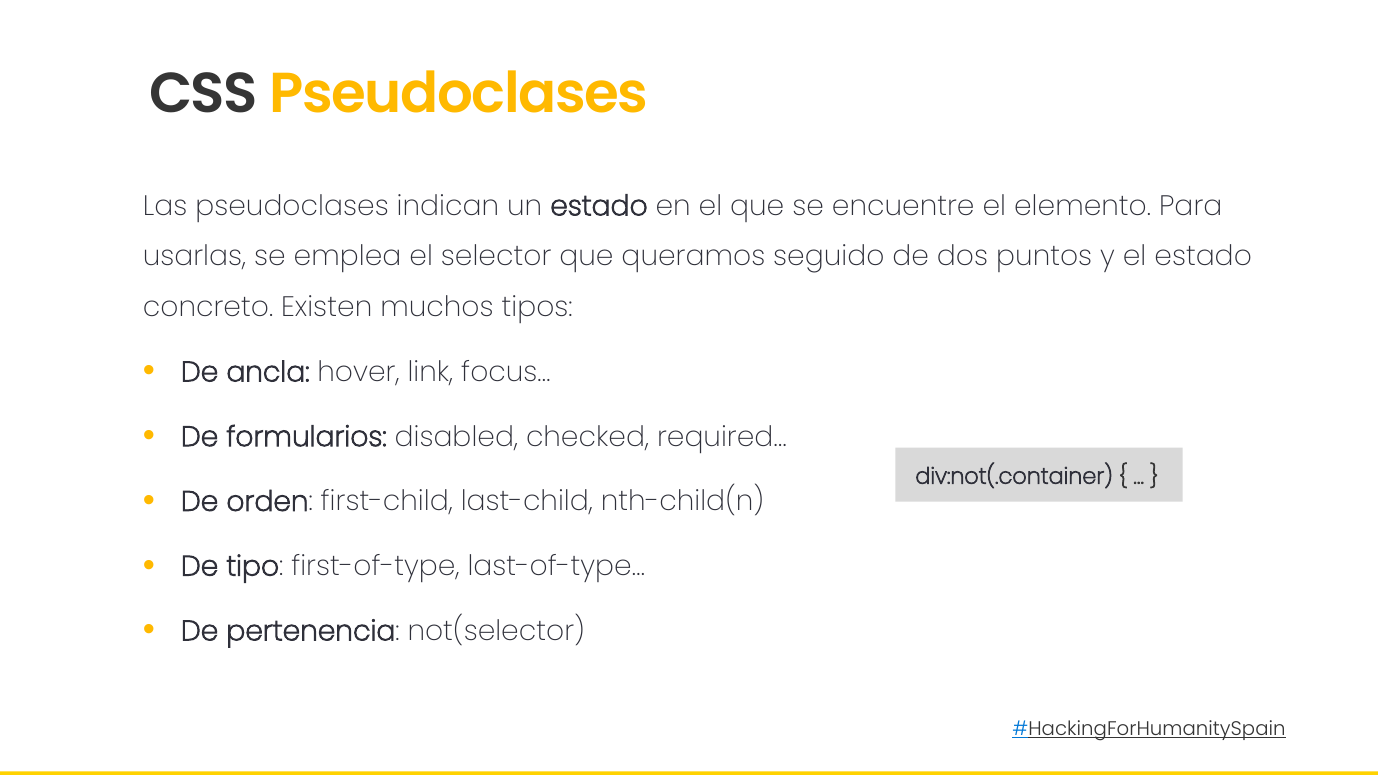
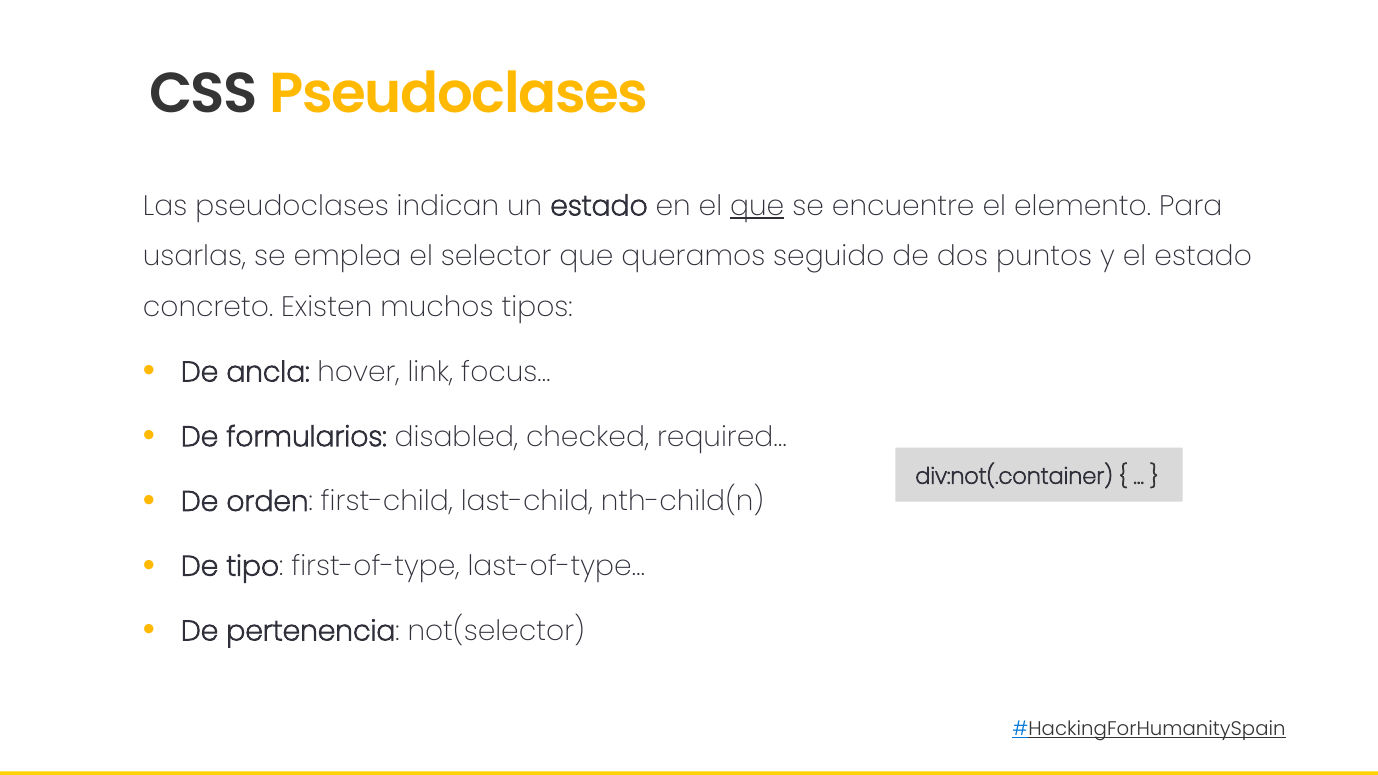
que underline: none -> present (757, 206)
